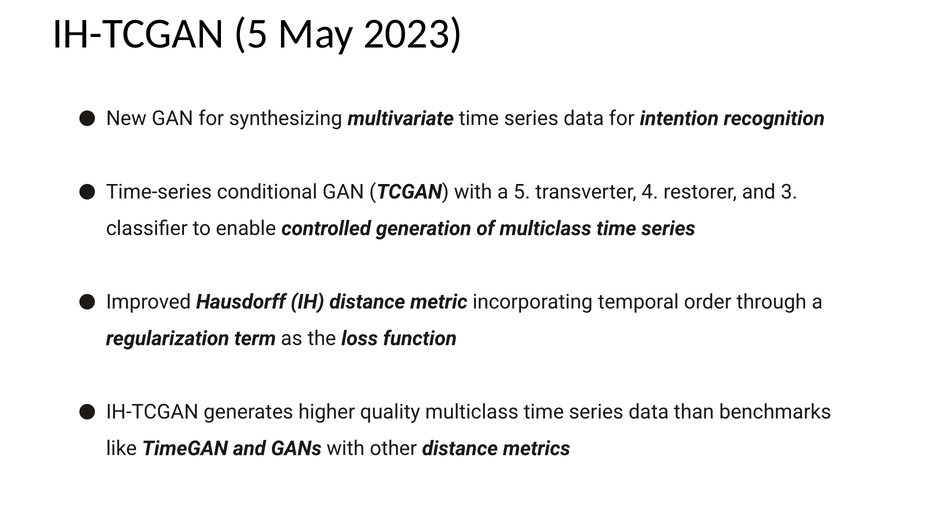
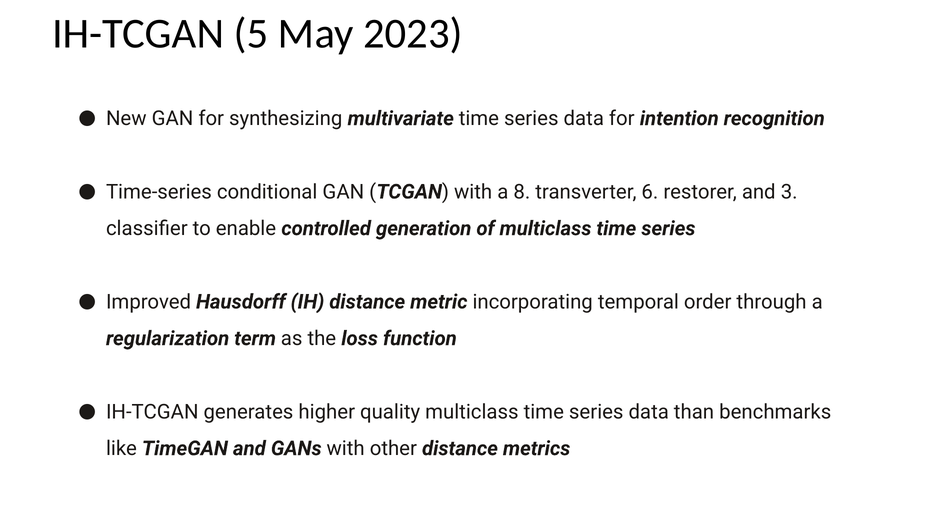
a 5: 5 -> 8 (522, 192)
4: 4 -> 6 (650, 192)
